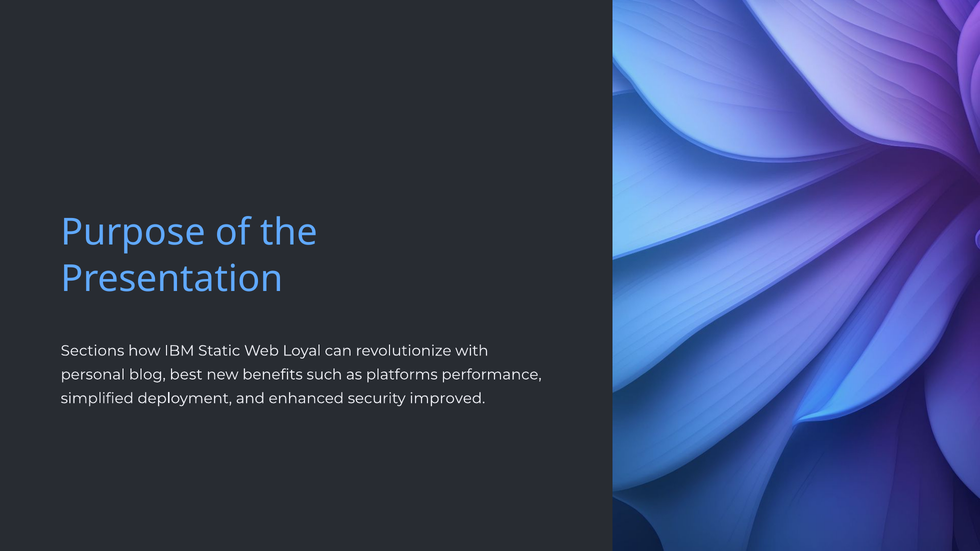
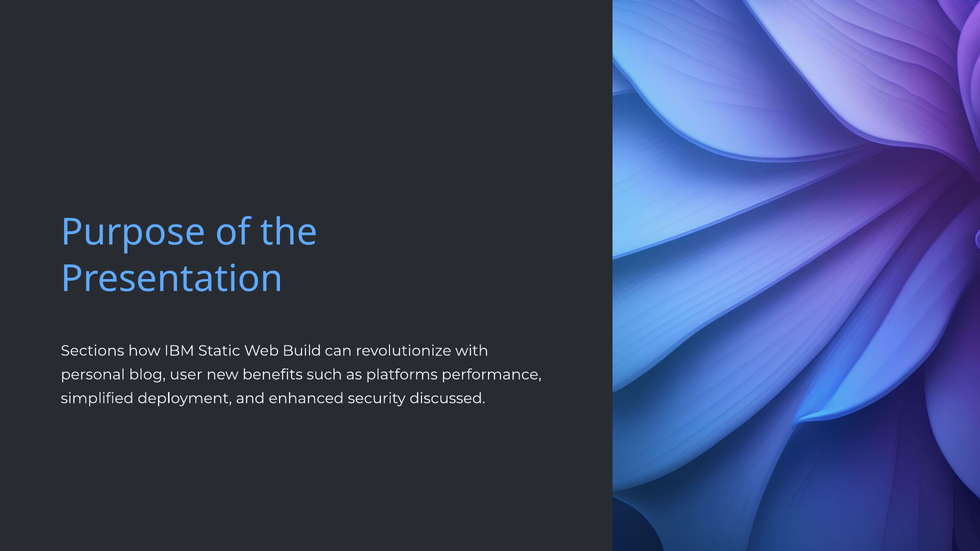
Loyal: Loyal -> Build (302, 351)
best: best -> user (186, 375)
improved: improved -> discussed (447, 398)
